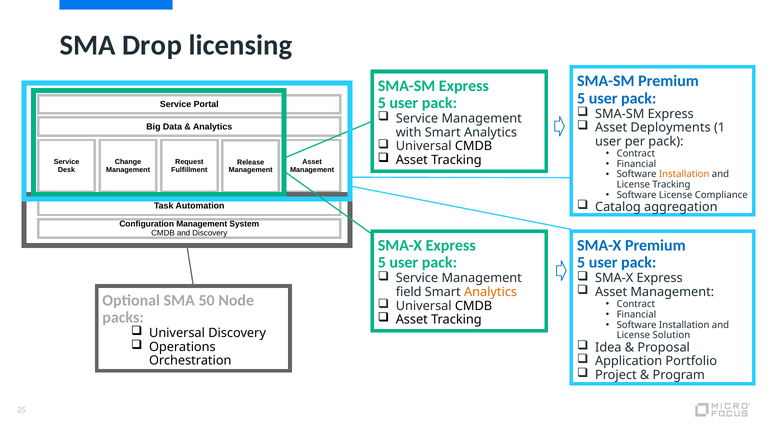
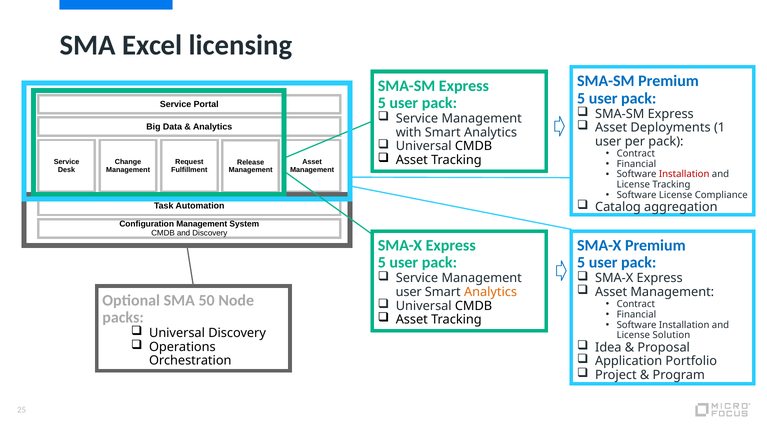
Drop: Drop -> Excel (152, 45)
Installation colour: orange -> red (684, 174)
field: field -> user (409, 292)
